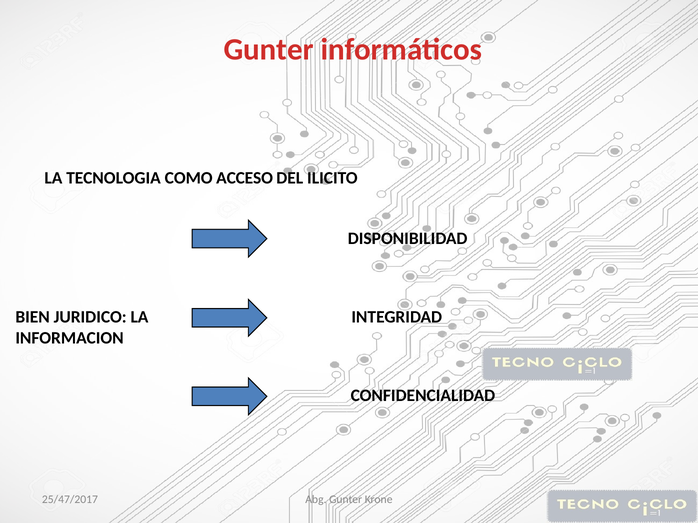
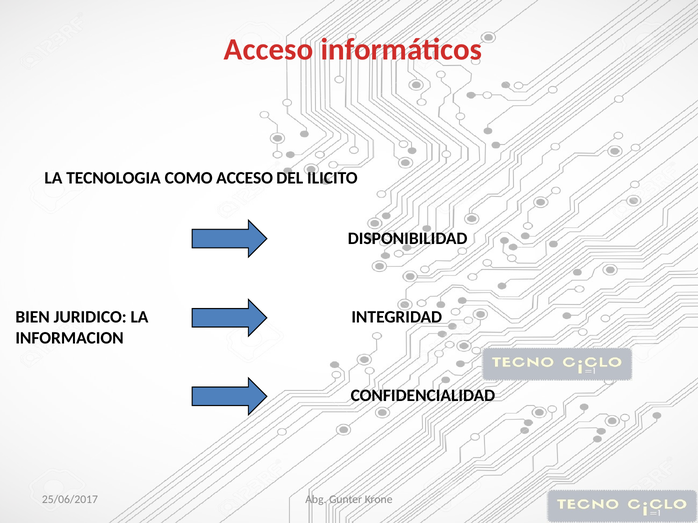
Gunter: Gunter -> Acceso (269, 50)
25/47/2017: 25/47/2017 -> 25/06/2017 (70, 500)
